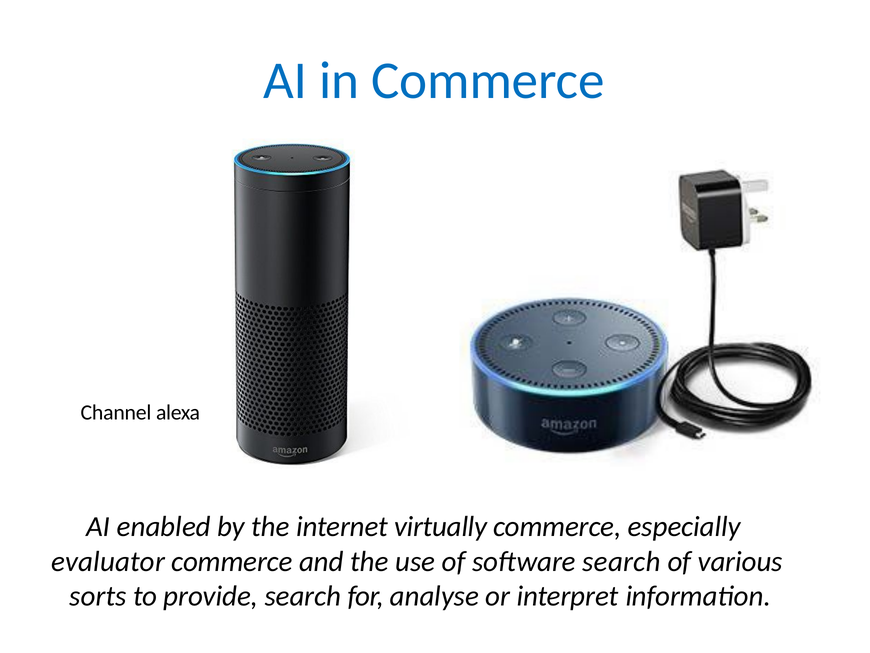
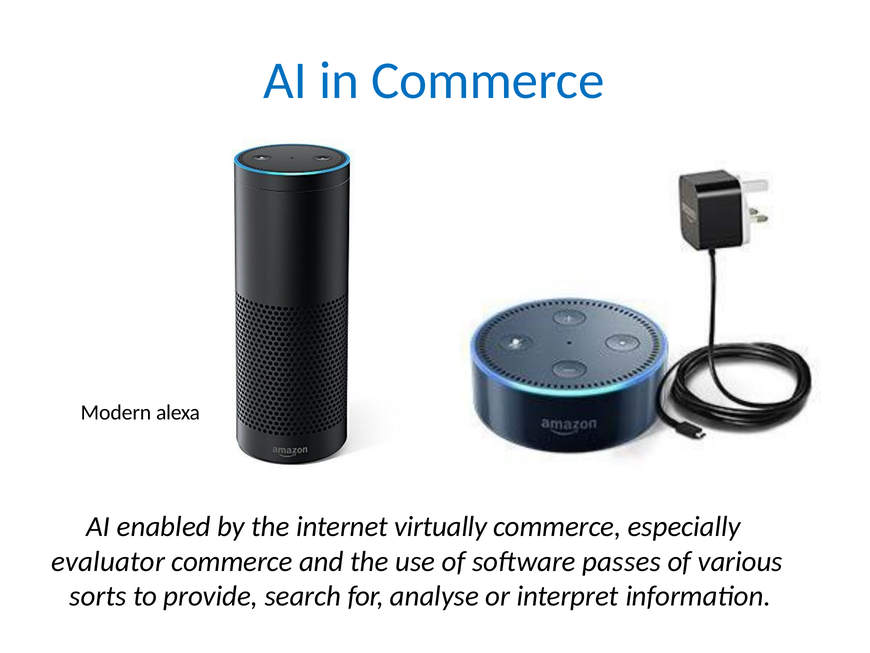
Channel: Channel -> Modern (116, 412)
software search: search -> passes (622, 561)
